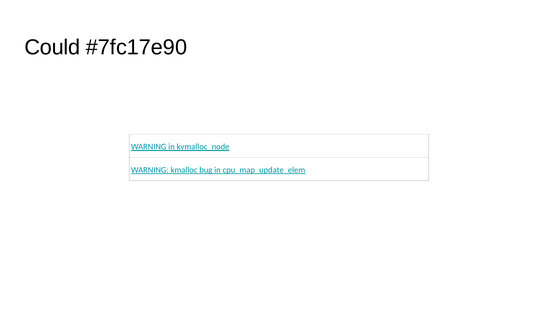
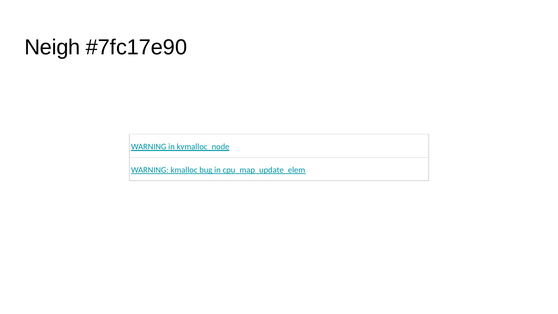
Could: Could -> Neigh (52, 47)
